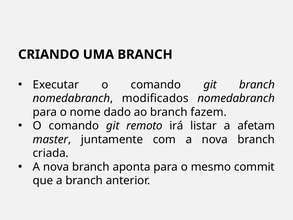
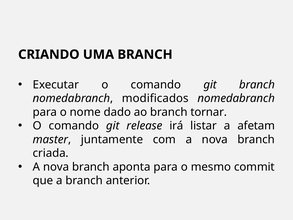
fazem: fazem -> tornar (209, 112)
remoto: remoto -> release (144, 126)
